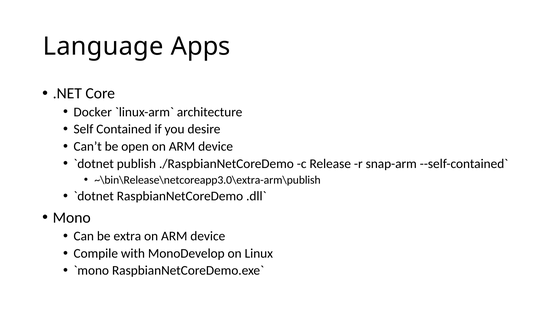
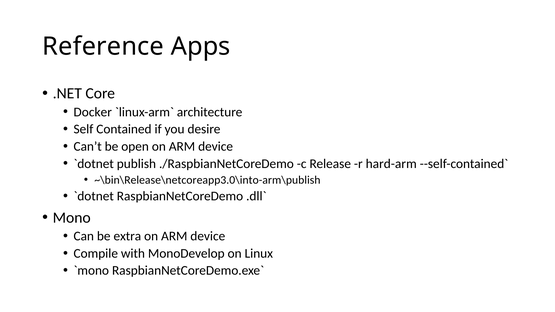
Language: Language -> Reference (103, 47)
snap-arm: snap-arm -> hard-arm (391, 164)
~\bin\Release\netcoreapp3.0\extra-arm\publish: ~\bin\Release\netcoreapp3.0\extra-arm\publish -> ~\bin\Release\netcoreapp3.0\into-arm\publish (207, 180)
